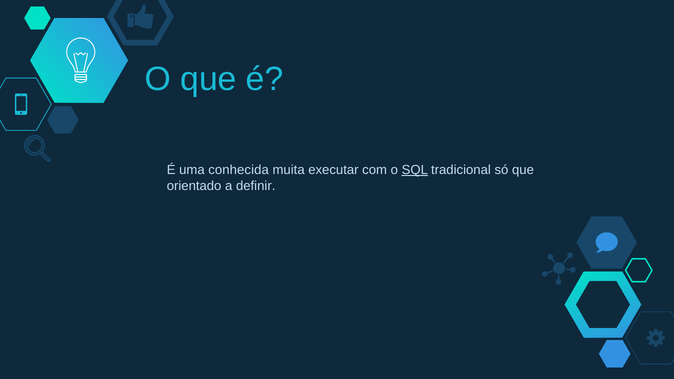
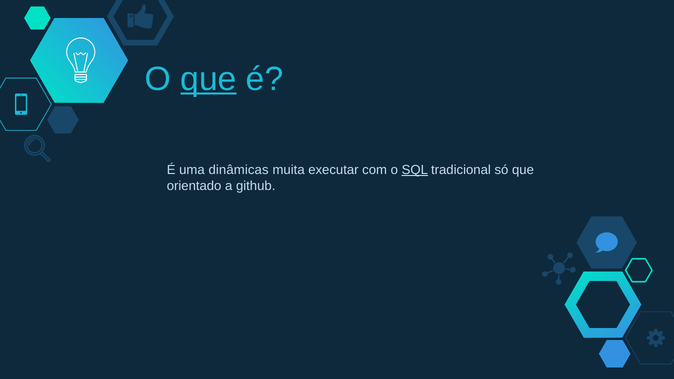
que underline: none -> present (208, 79)
conhecida: conhecida -> dinâmicas (239, 170)
definir: definir -> github (256, 186)
